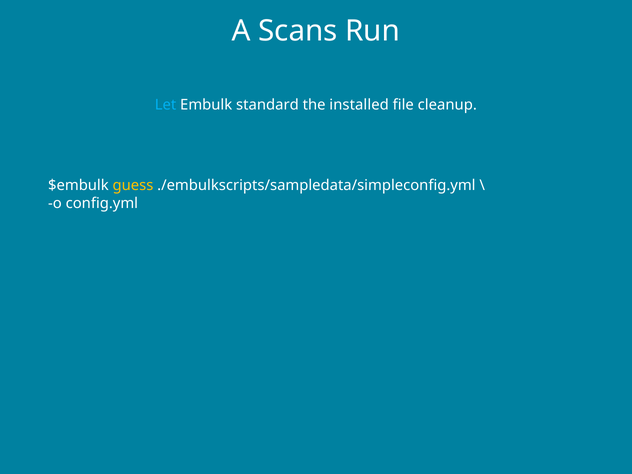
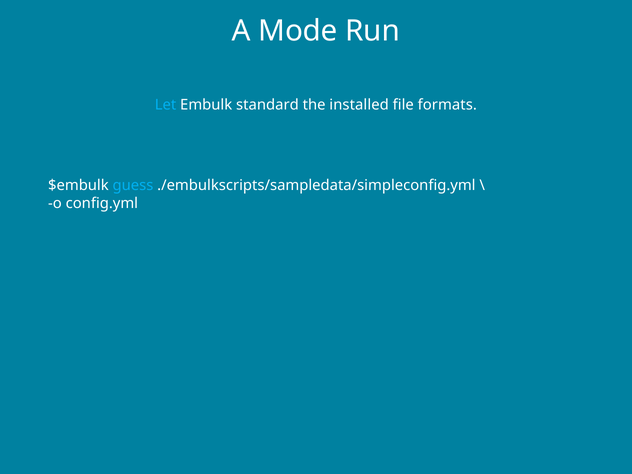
Scans: Scans -> Mode (298, 31)
cleanup: cleanup -> formats (447, 105)
guess colour: yellow -> light blue (133, 185)
